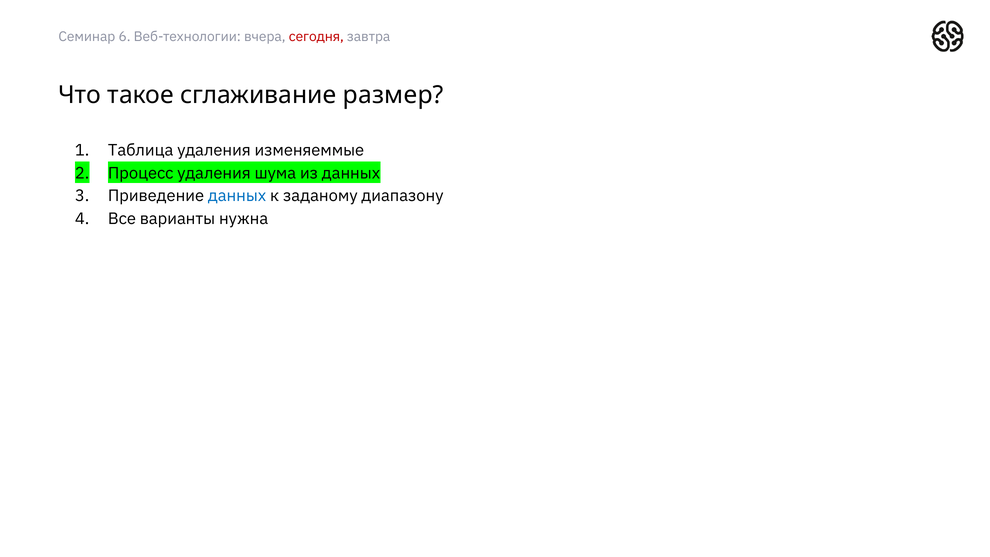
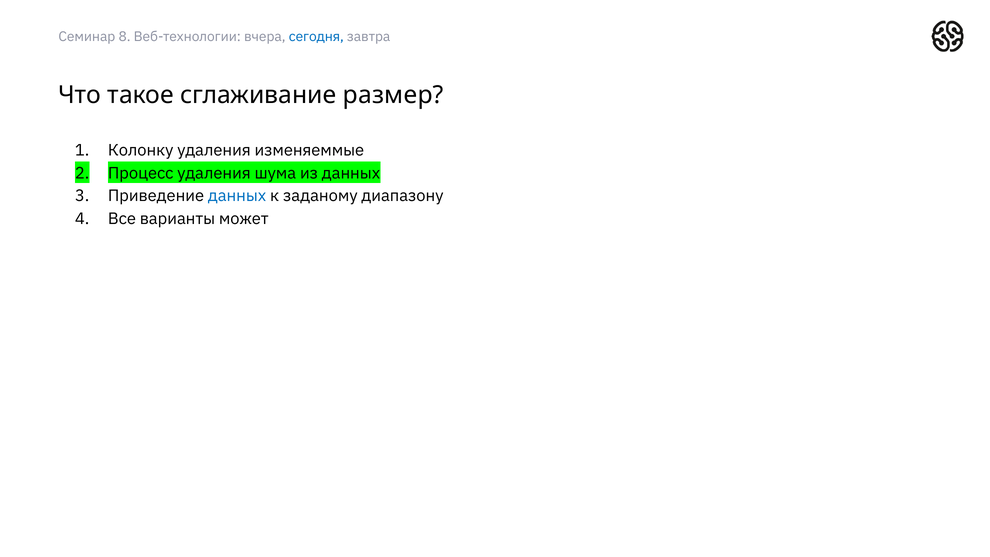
6: 6 -> 8 (125, 37)
сегодня colour: red -> blue (316, 37)
Таблица: Таблица -> Колонку (141, 150)
нужна: нужна -> может (244, 219)
